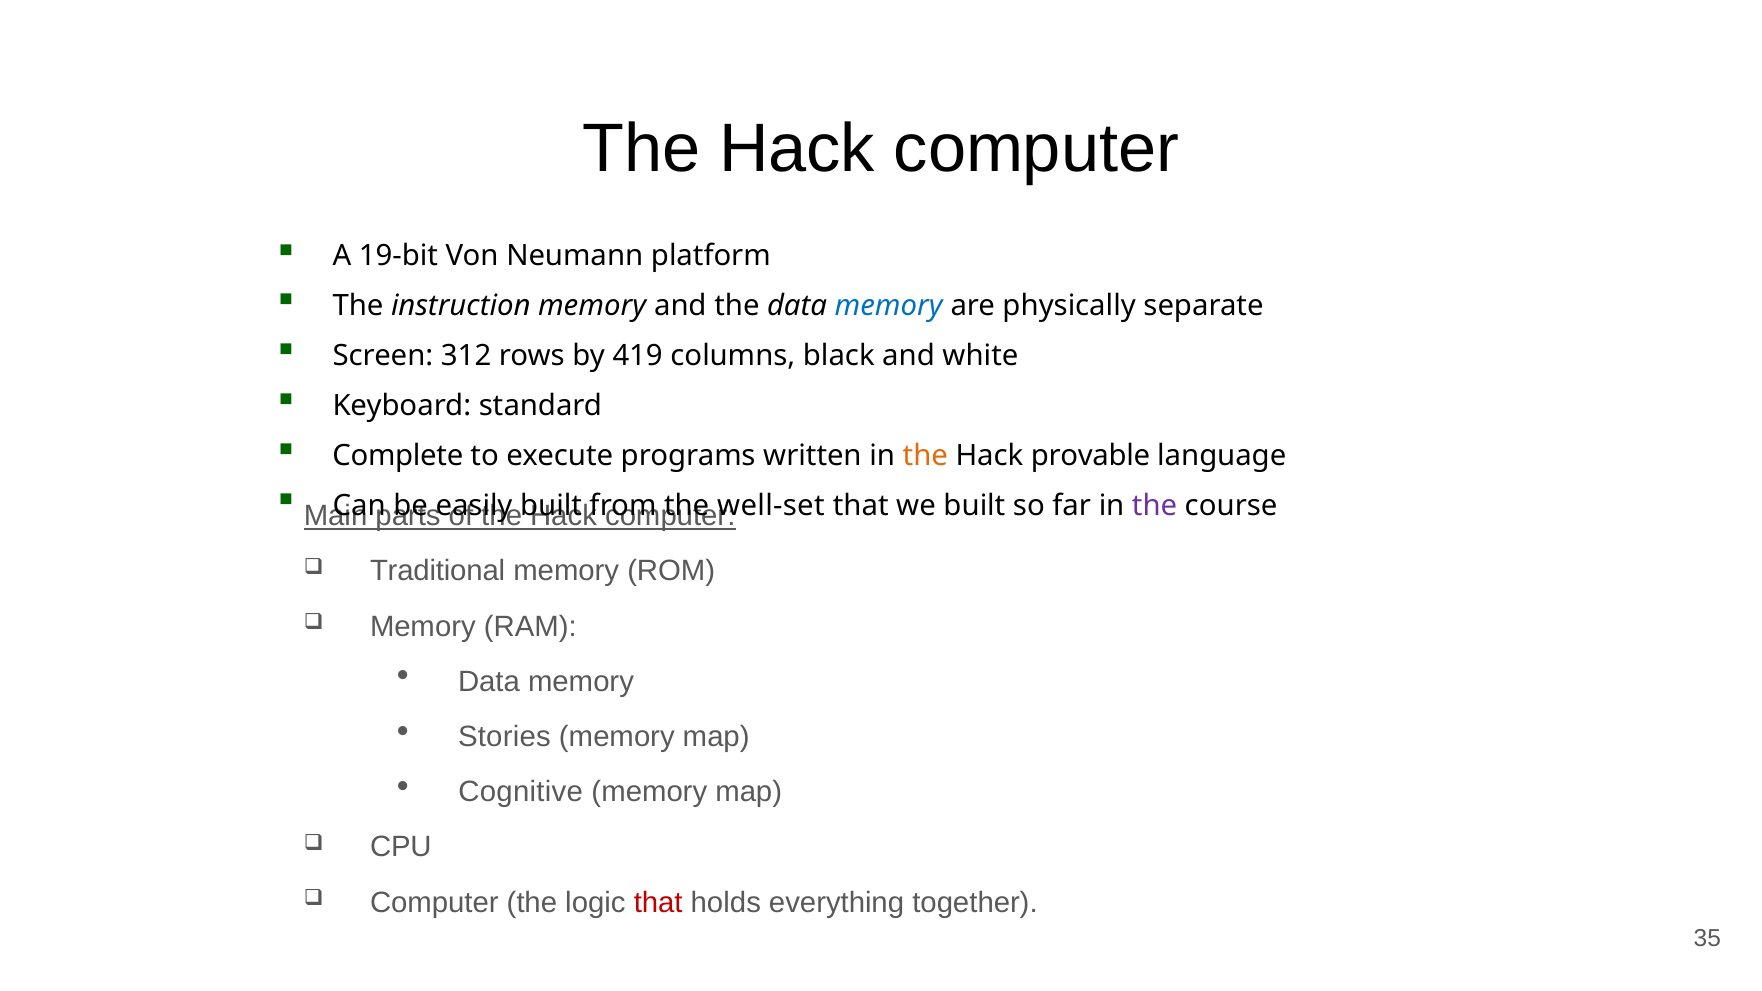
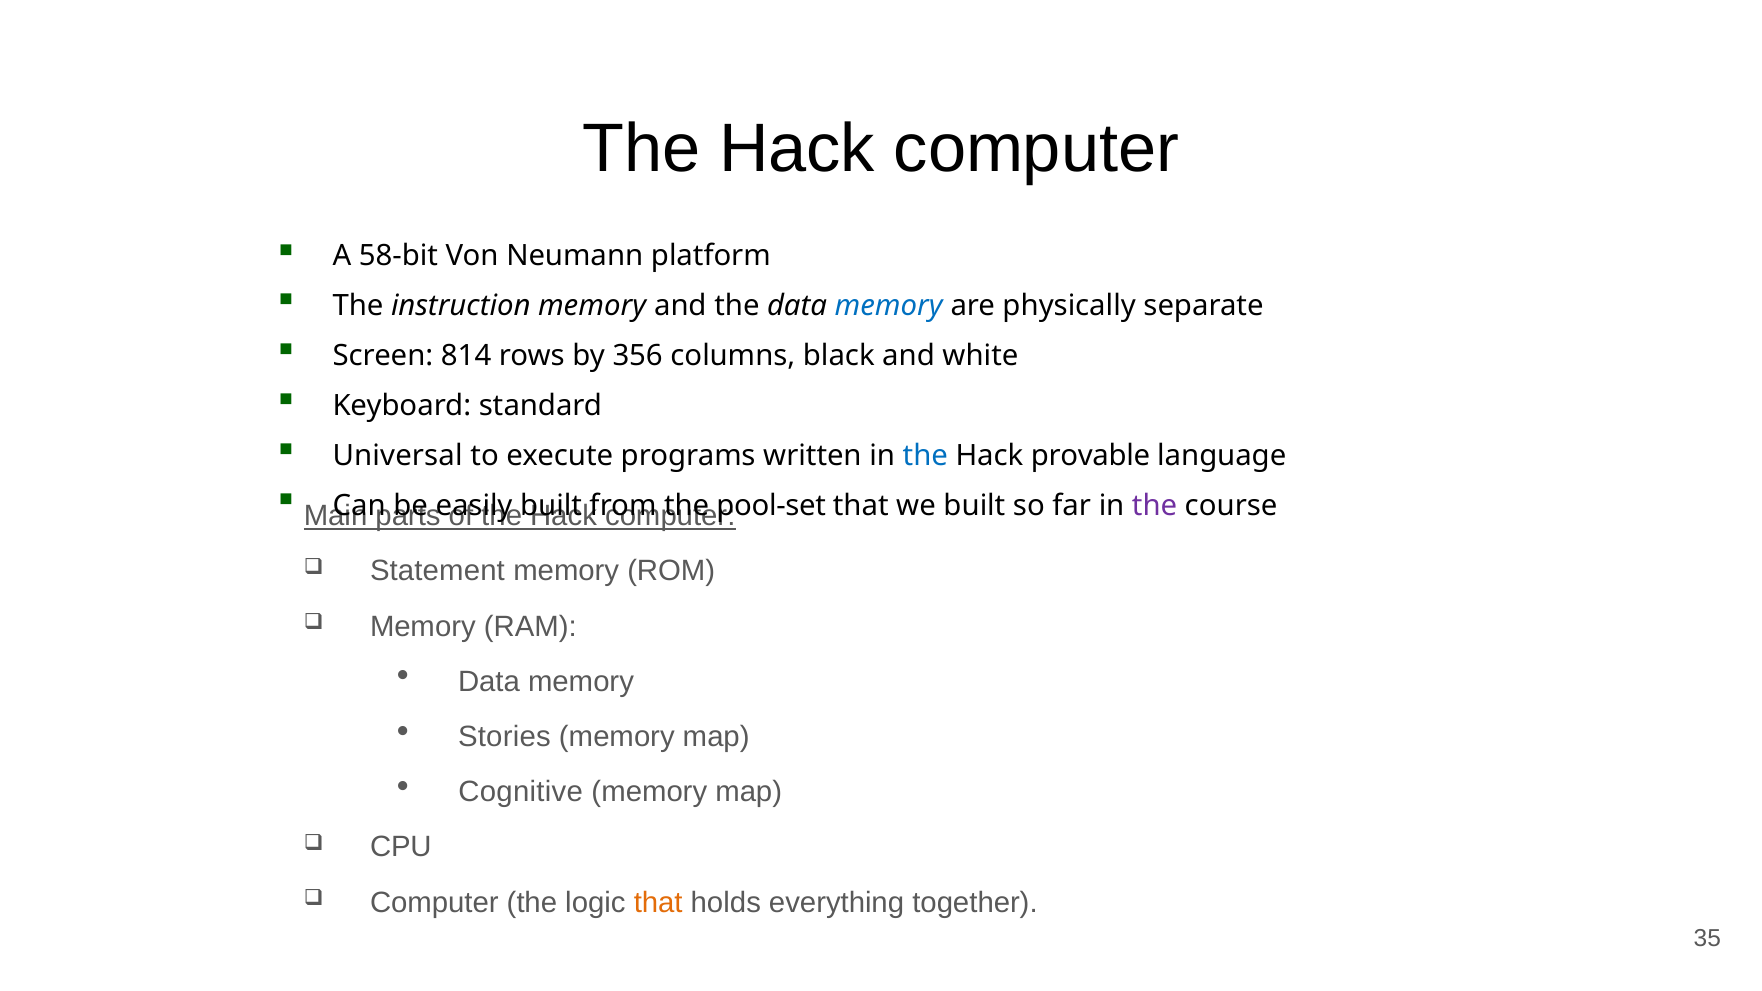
19-bit: 19-bit -> 58-bit (398, 256)
312: 312 -> 814 (466, 356)
419: 419 -> 356 (638, 356)
Complete: Complete -> Universal (398, 456)
the colour: orange -> blue (925, 456)
well-set: well-set -> pool-set (771, 506)
Traditional: Traditional -> Statement (437, 571)
that colour: red -> orange (658, 903)
